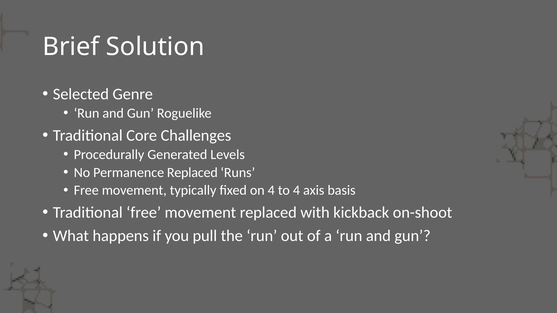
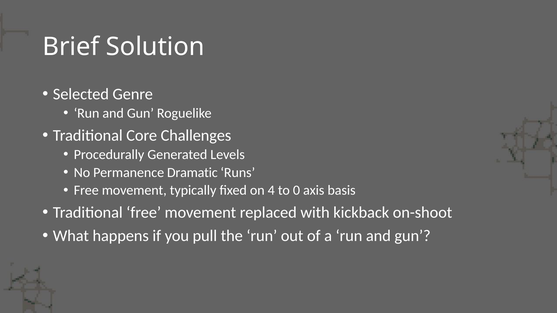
Permanence Replaced: Replaced -> Dramatic (192, 173)
to 4: 4 -> 0 (296, 191)
